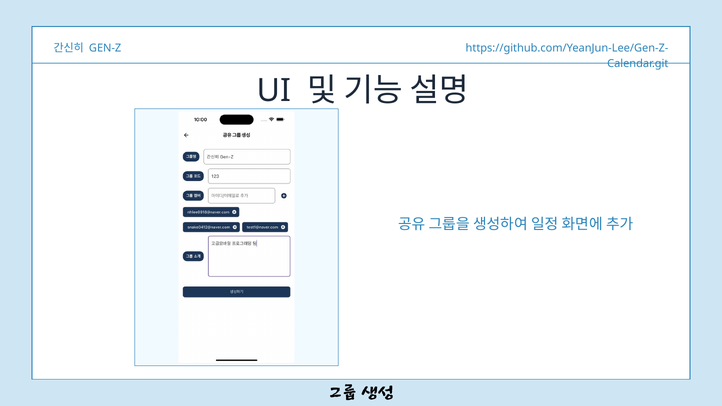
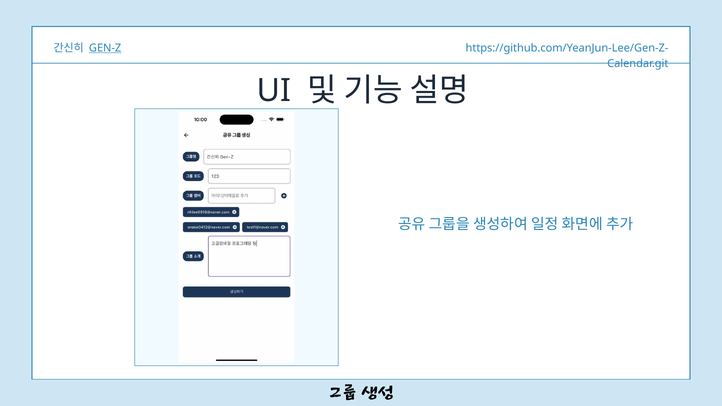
GEN-Z underline: none -> present (105, 48)
